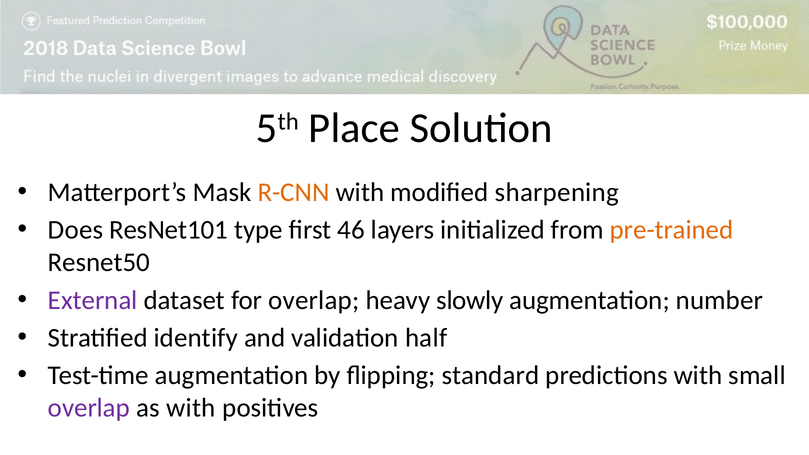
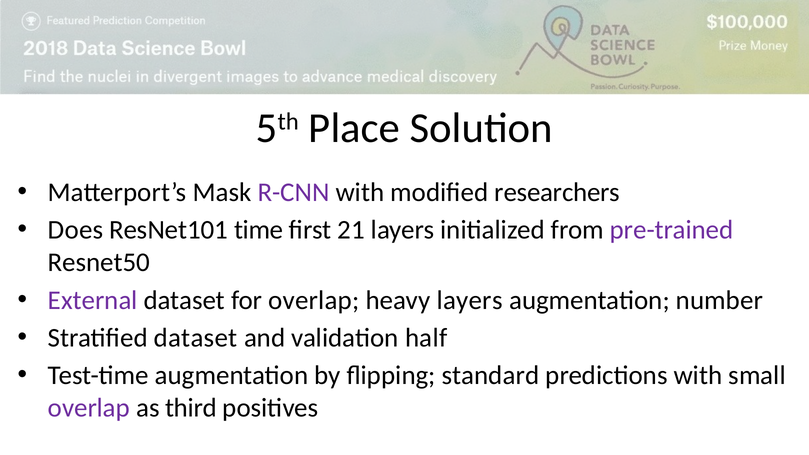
R-CNN colour: orange -> purple (294, 192)
sharpening: sharpening -> researchers (557, 192)
type: type -> time (259, 230)
46: 46 -> 21 (351, 230)
pre-trained colour: orange -> purple (672, 230)
heavy slowly: slowly -> layers (470, 300)
Stratified identify: identify -> dataset (196, 338)
as with: with -> third (191, 408)
